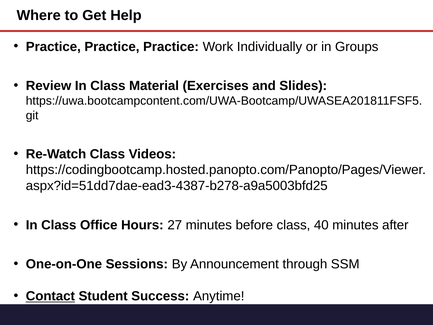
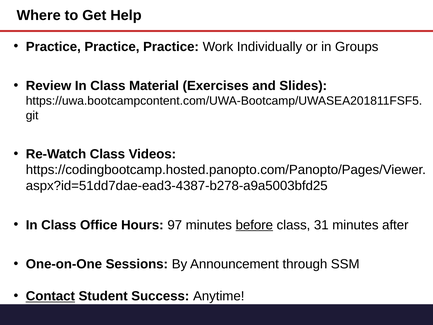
27: 27 -> 97 (175, 225)
before underline: none -> present (254, 225)
40: 40 -> 31 (321, 225)
